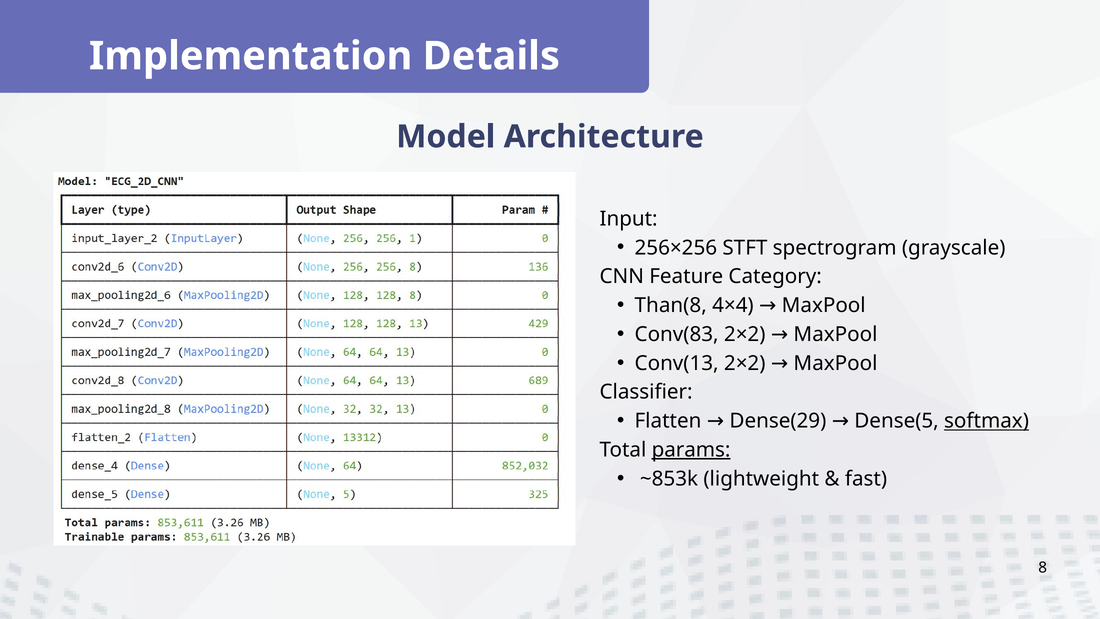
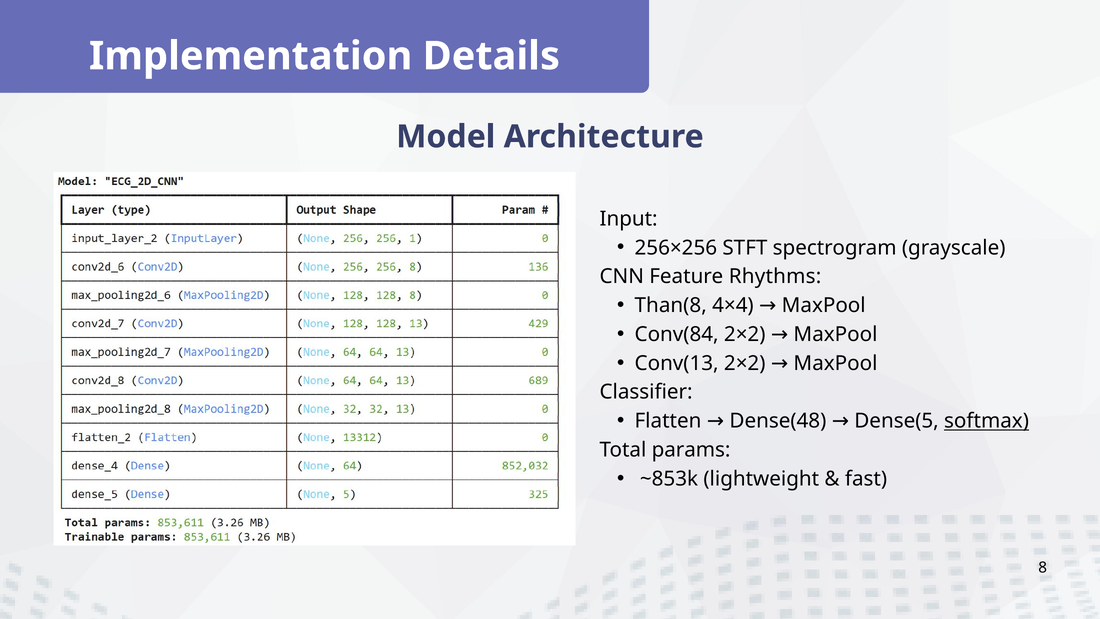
Category: Category -> Rhythms (775, 276)
Conv(83: Conv(83 -> Conv(84 (677, 334)
Dense(29: Dense(29 -> Dense(48 (778, 421)
params underline: present -> none (691, 450)
